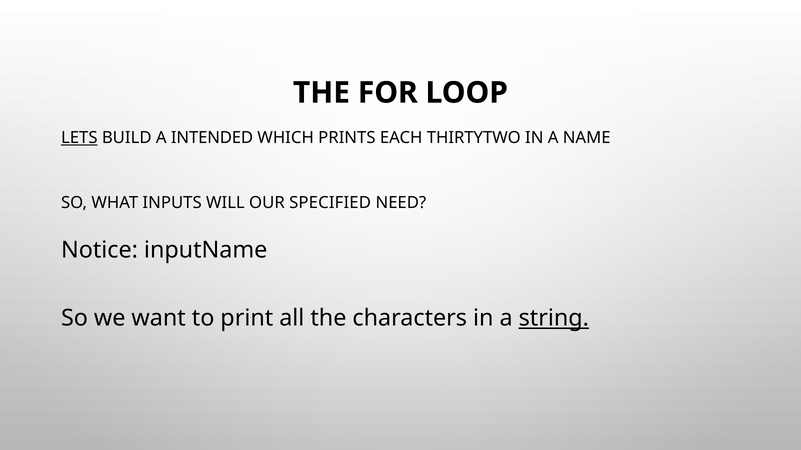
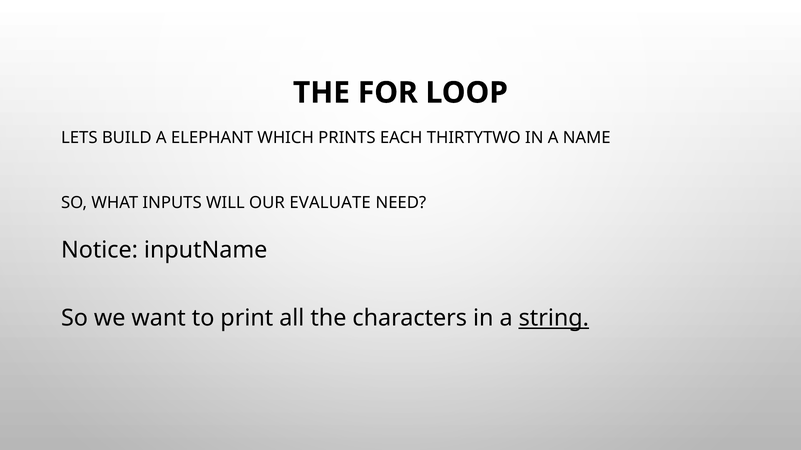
LETS underline: present -> none (79, 138)
INTENDED: INTENDED -> ELEPHANT (212, 138)
SPECIFIED: SPECIFIED -> EVALUATE (330, 203)
